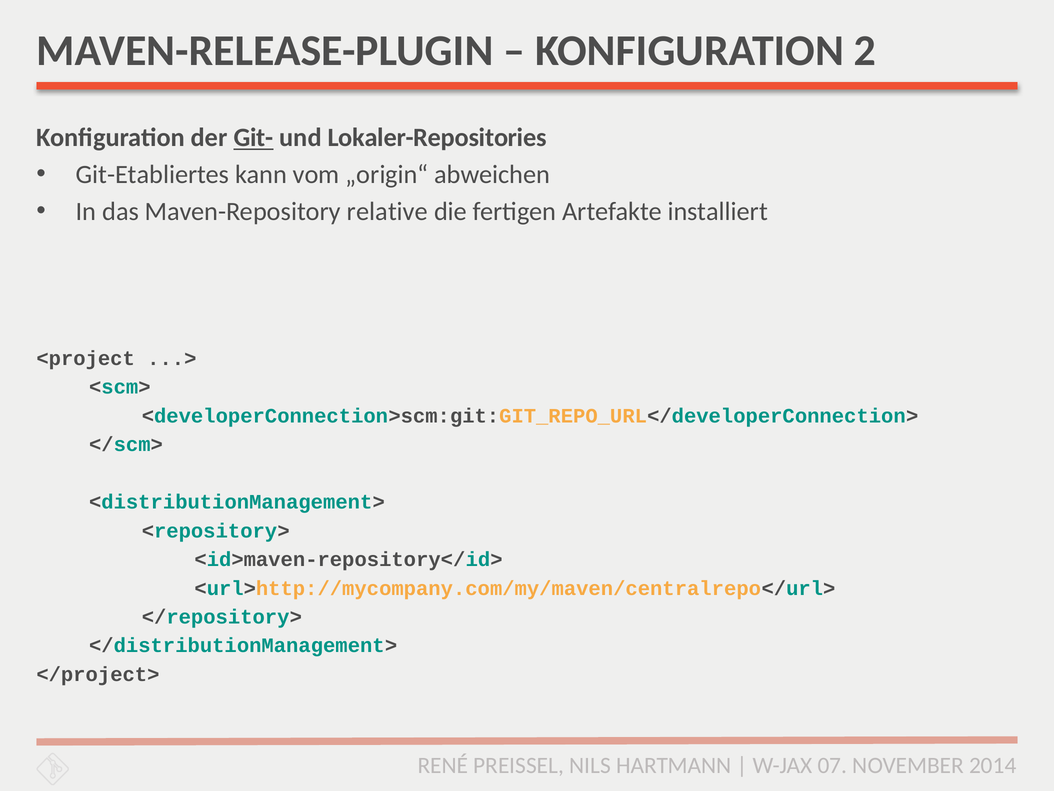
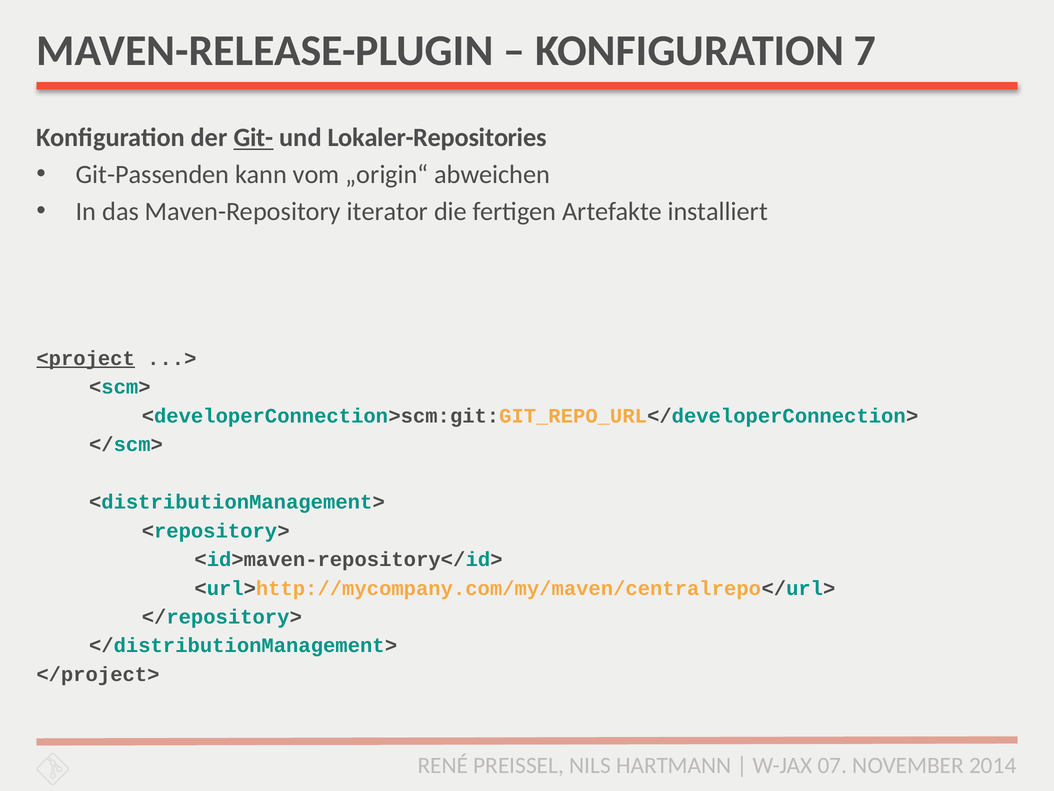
2: 2 -> 7 (865, 51)
Git-Etabliertes: Git-Etabliertes -> Git-Passenden (153, 175)
relative: relative -> iterator (387, 211)
<project underline: none -> present (86, 358)
